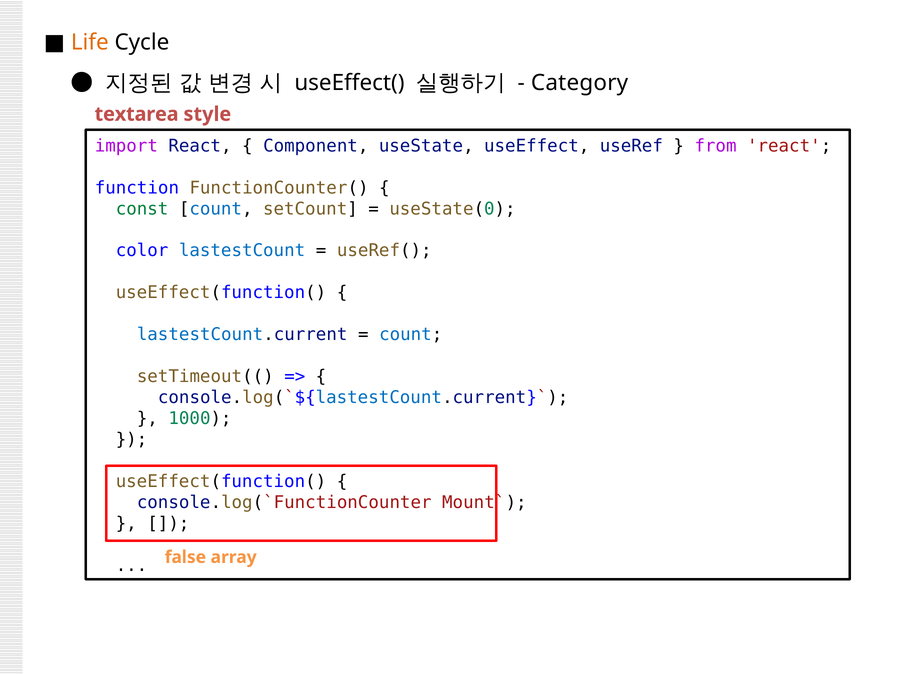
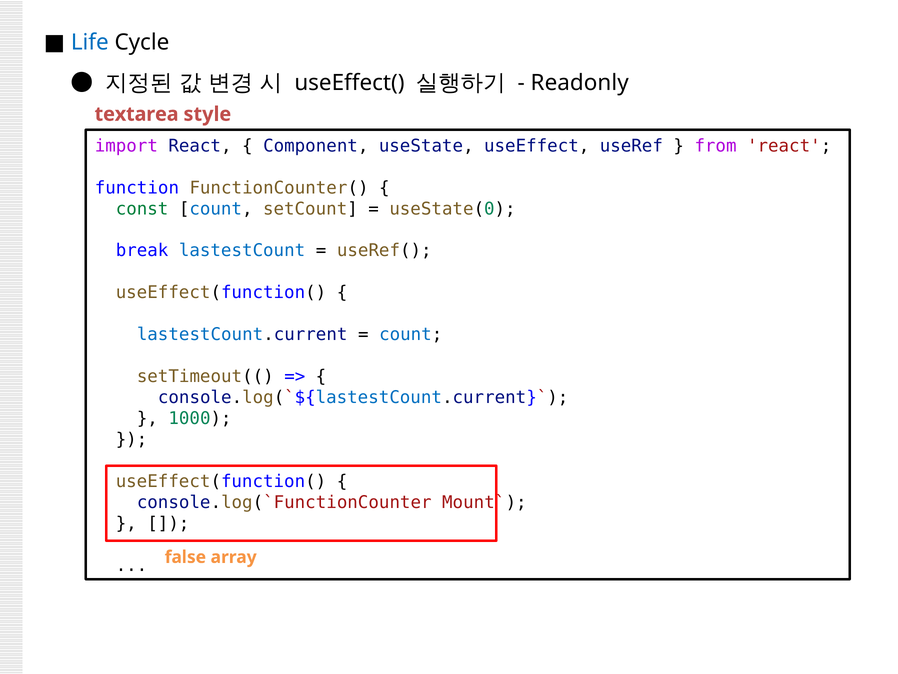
Life colour: orange -> blue (90, 42)
Category: Category -> Readonly (580, 83)
color: color -> break (142, 251)
